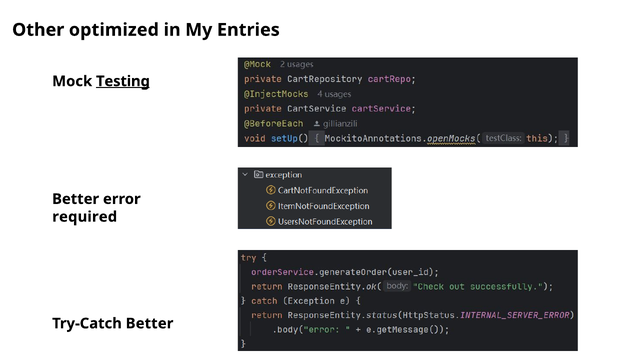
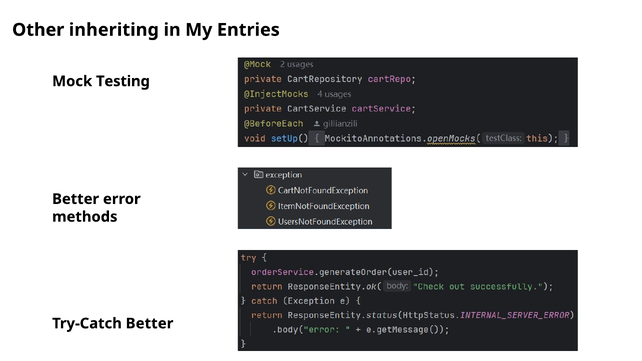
optimized: optimized -> inheriting (114, 30)
Testing underline: present -> none (123, 81)
required: required -> methods (85, 217)
